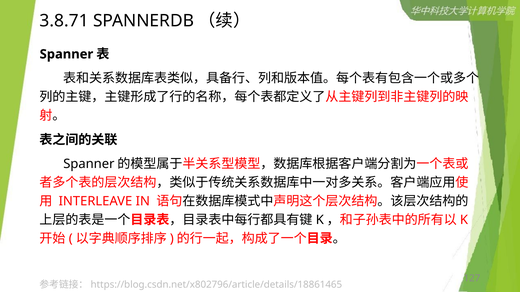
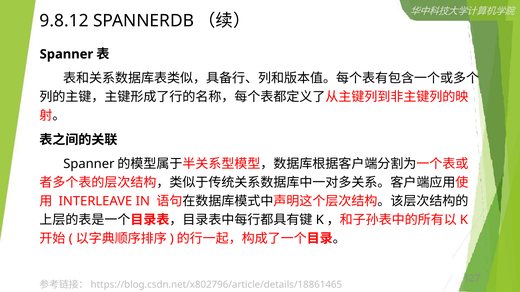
3.8.71: 3.8.71 -> 9.8.12 (64, 21)
